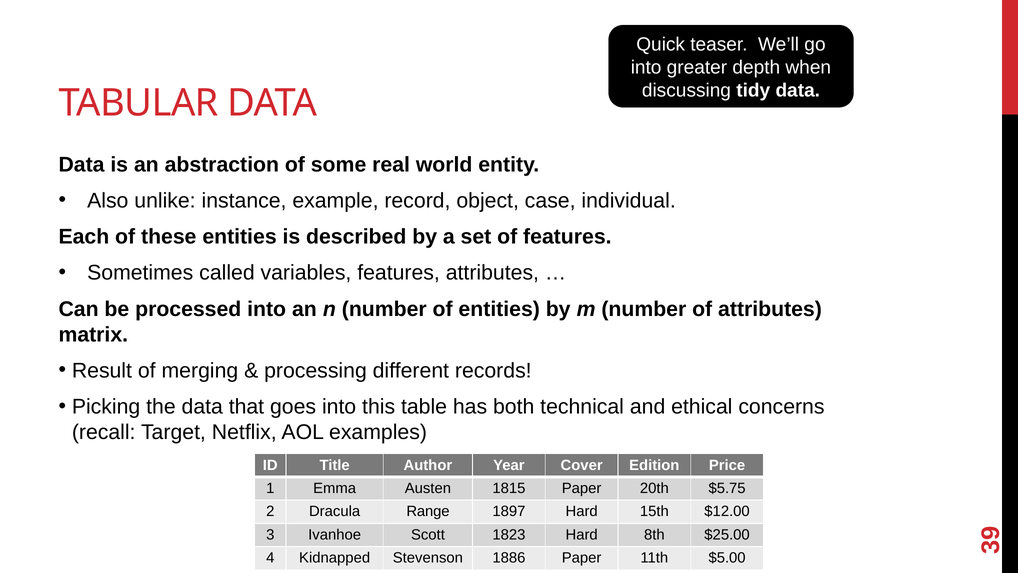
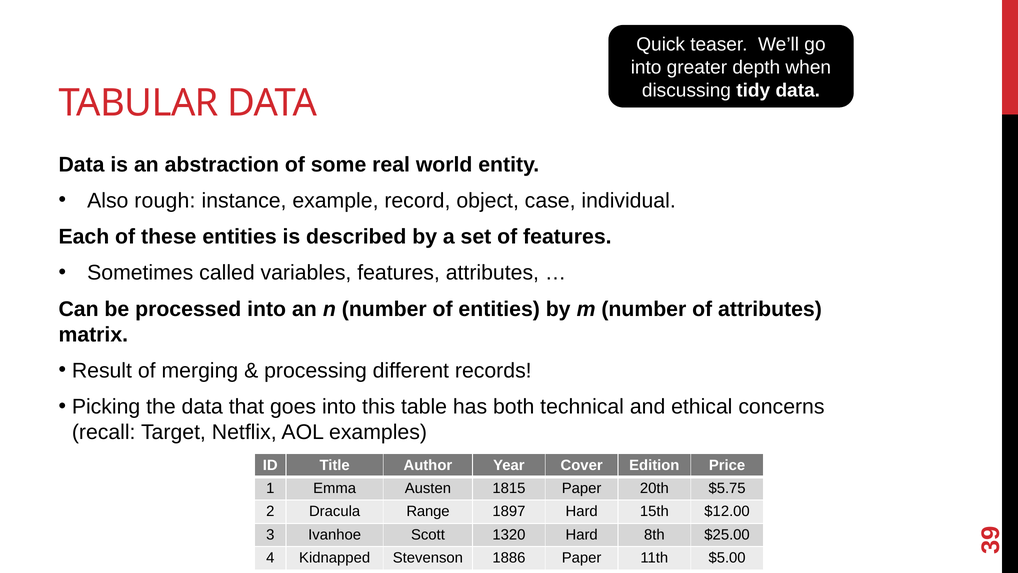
unlike: unlike -> rough (165, 200)
1823: 1823 -> 1320 (509, 534)
